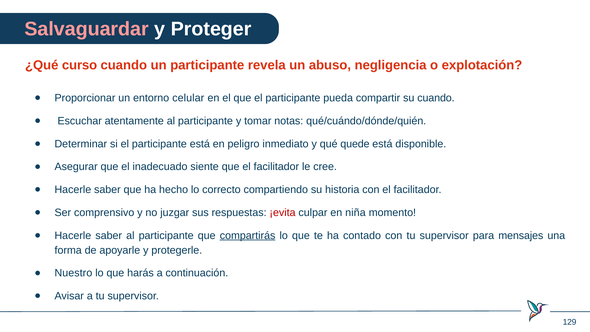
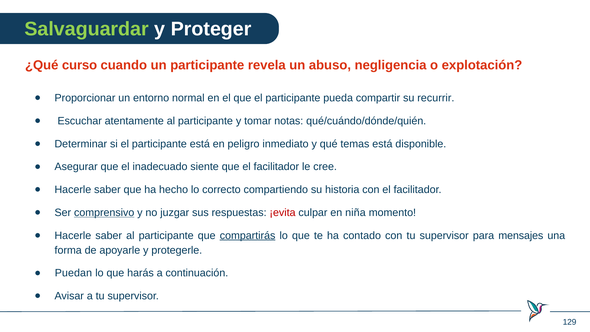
Salvaguardar colour: pink -> light green (87, 29)
celular: celular -> normal (188, 98)
su cuando: cuando -> recurrir (436, 98)
quede: quede -> temas (355, 144)
comprensivo underline: none -> present (104, 213)
Nuestro: Nuestro -> Puedan (73, 273)
